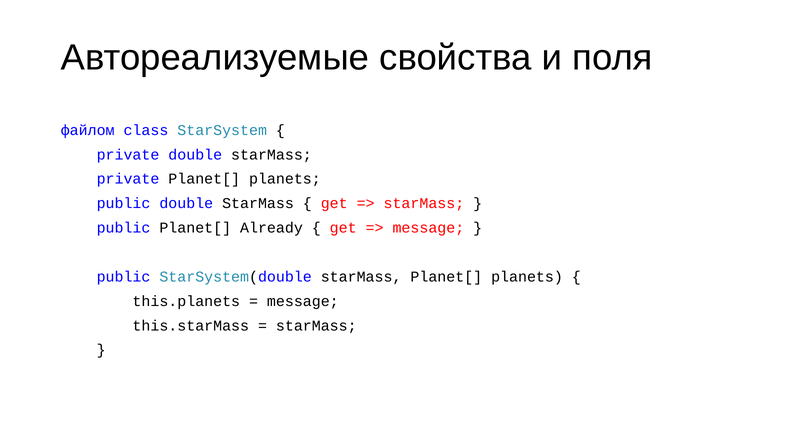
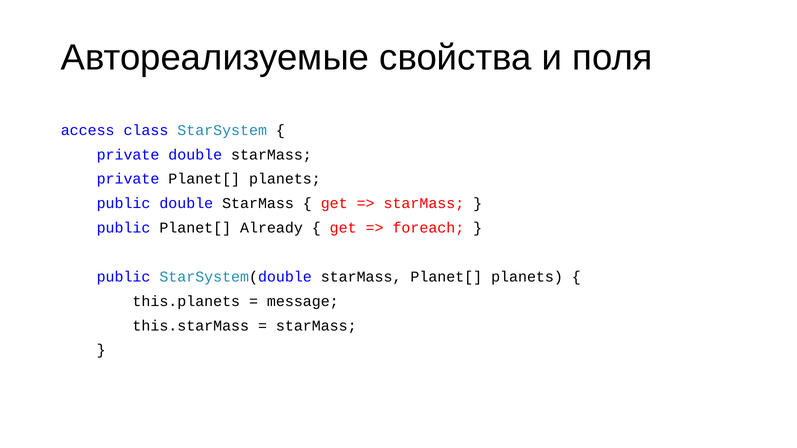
файлом: файлом -> access (88, 130)
message: message -> foreach (428, 228)
